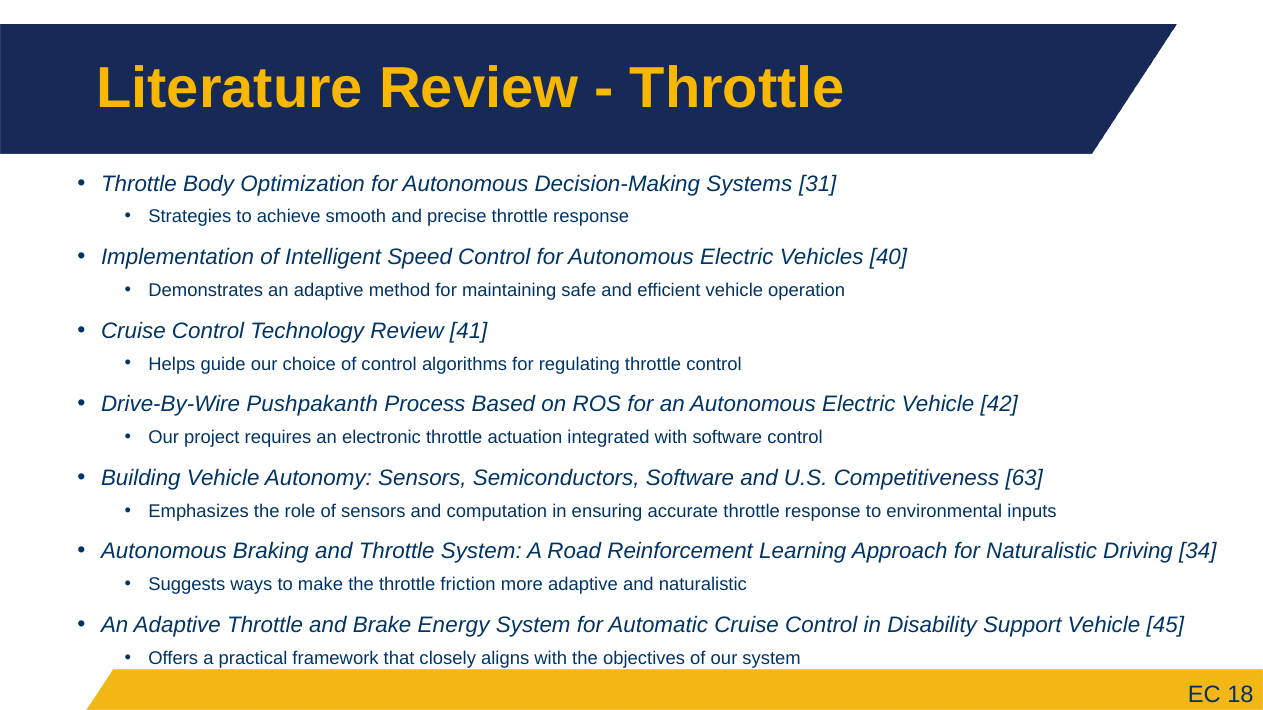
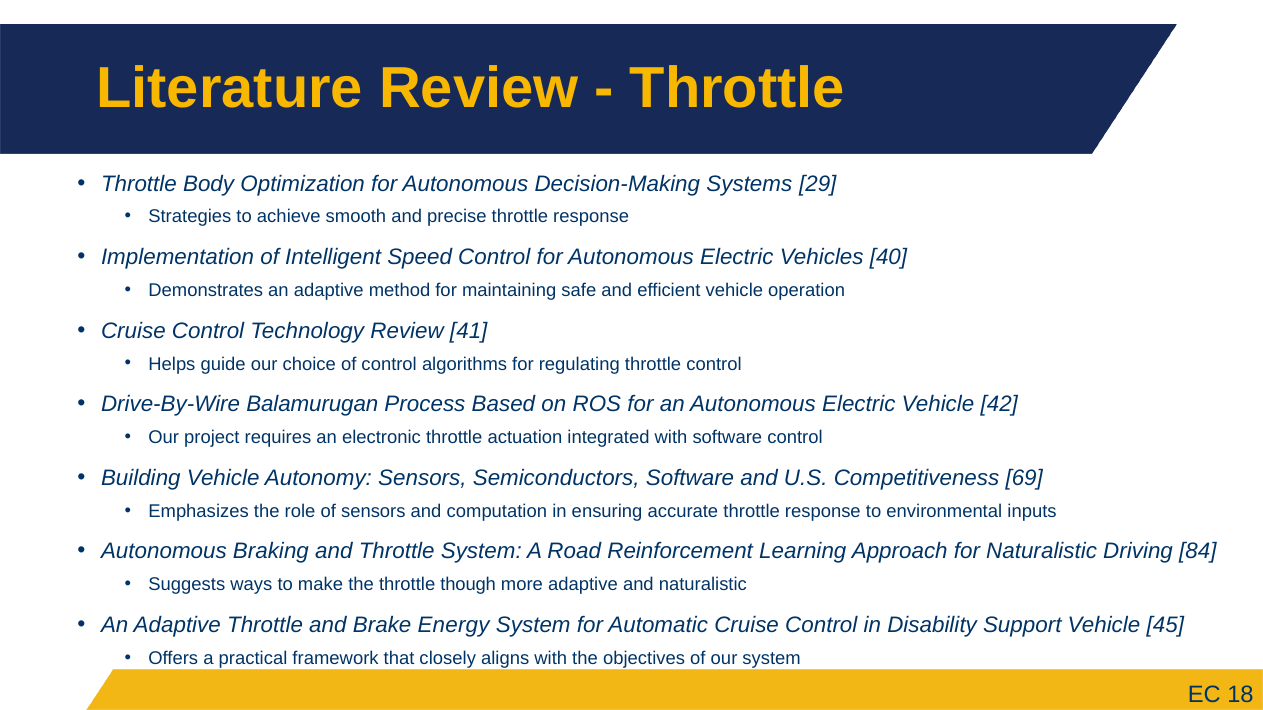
31: 31 -> 29 (818, 184)
Pushpakanth: Pushpakanth -> Balamurugan (312, 405)
63: 63 -> 69 (1024, 478)
34: 34 -> 84 (1198, 552)
friction: friction -> though (468, 585)
